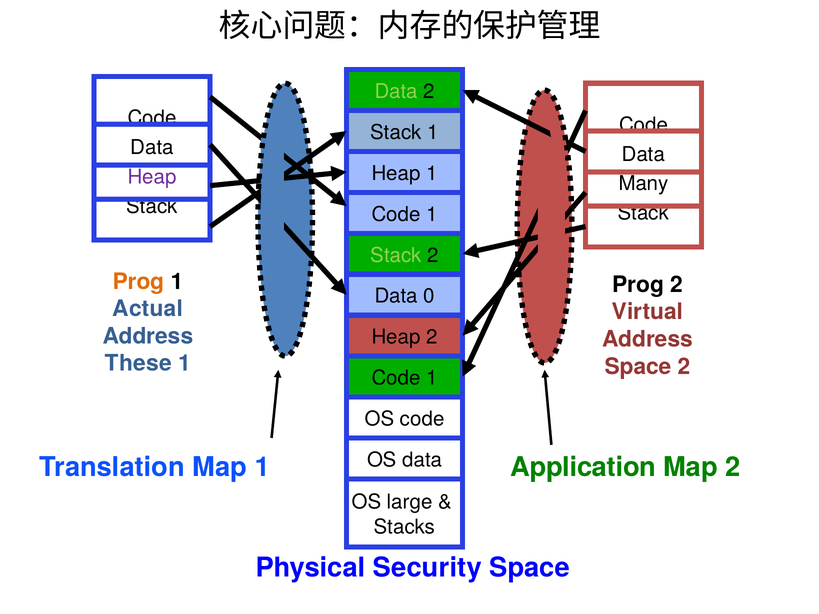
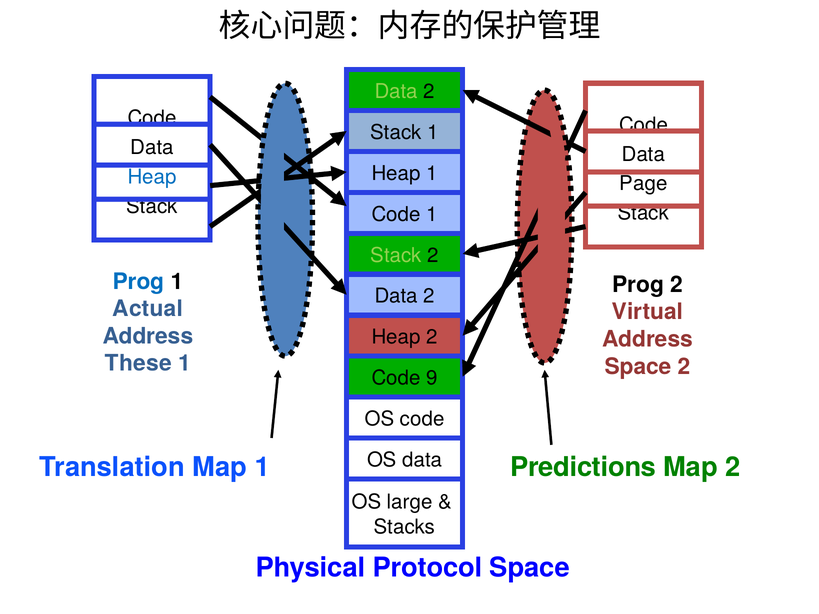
Heap colour: purple -> blue (152, 177)
Many: Many -> Page (643, 184)
Prog colour: orange -> blue (138, 282)
0: 0 -> 2 (429, 296)
1: 1 -> 9 (432, 378)
Application: Application -> Predictions (583, 467)
Security: Security -> Protocol (428, 568)
